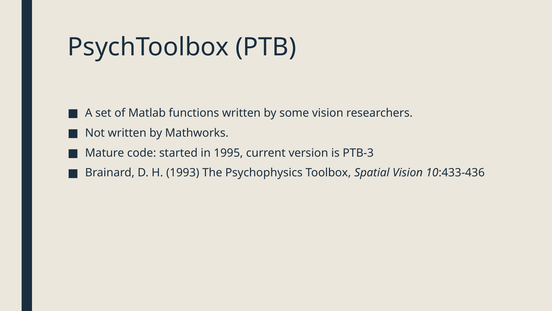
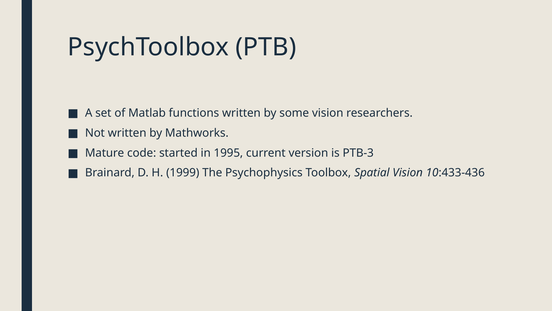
1993: 1993 -> 1999 (183, 173)
